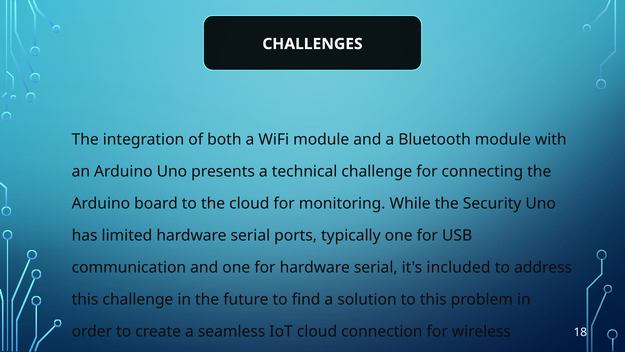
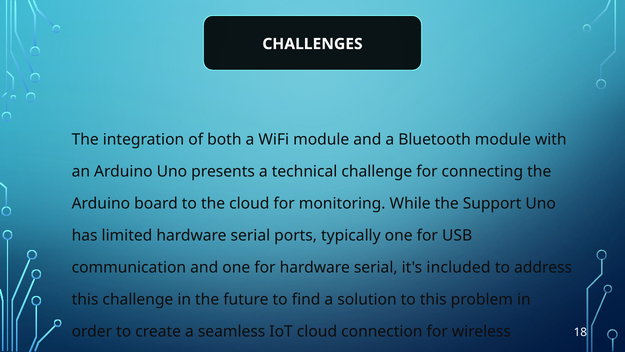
Security: Security -> Support (492, 203)
